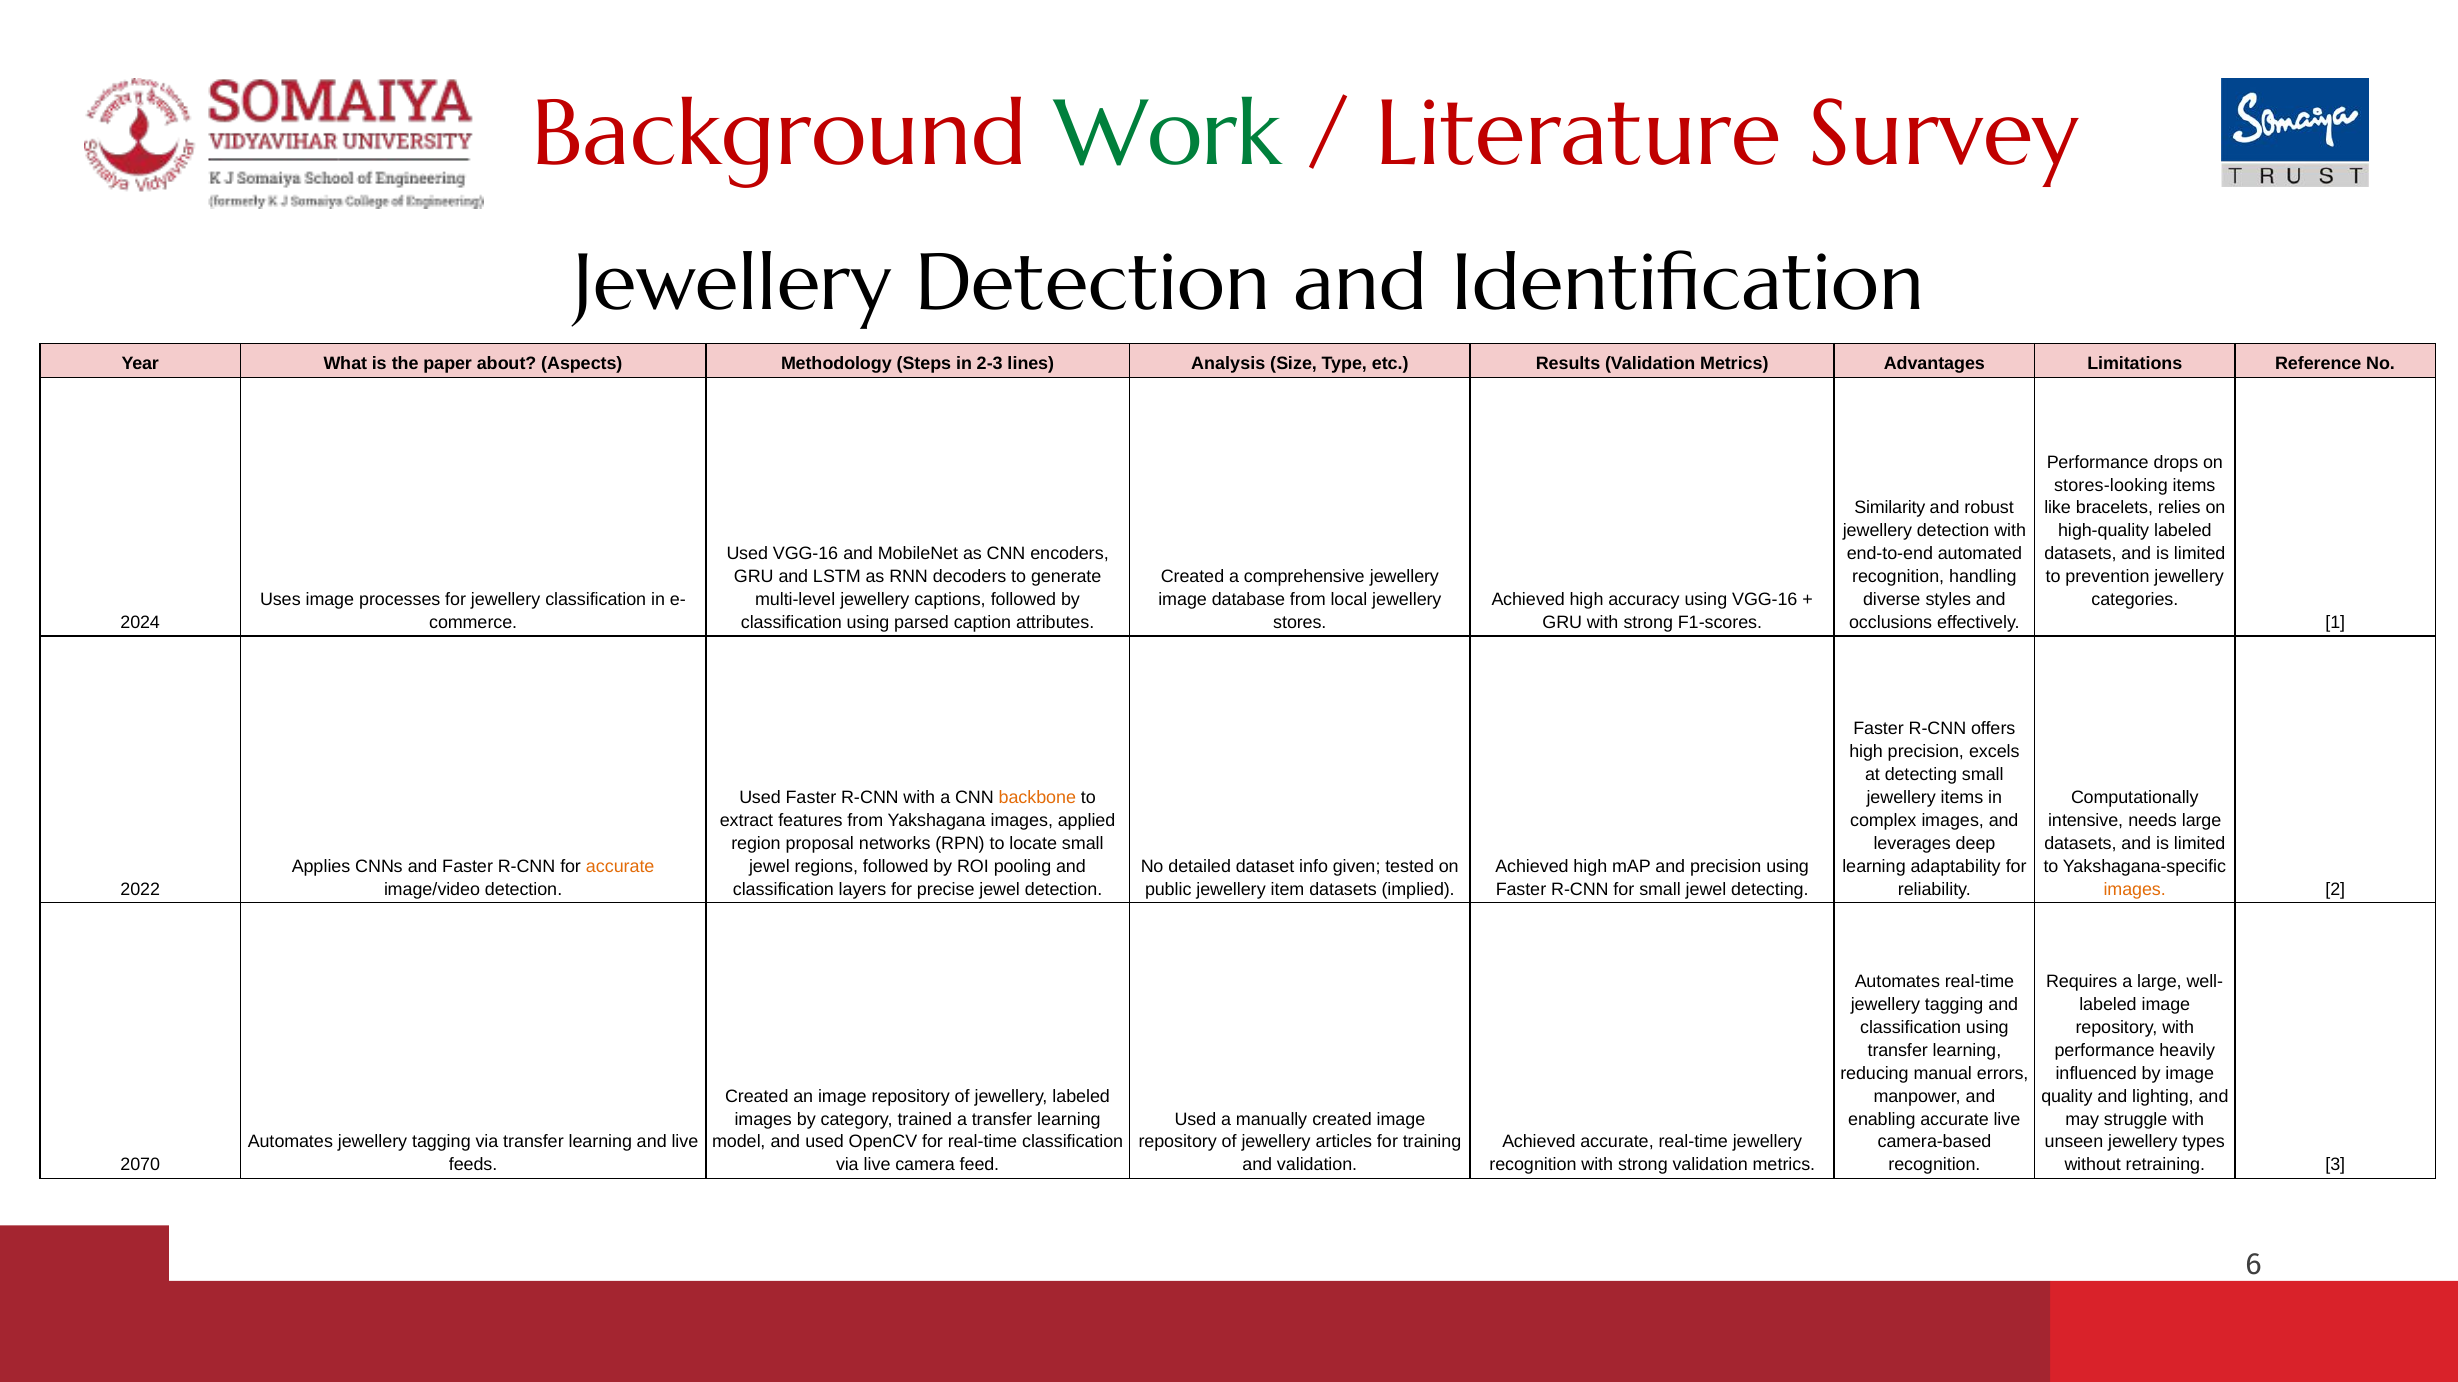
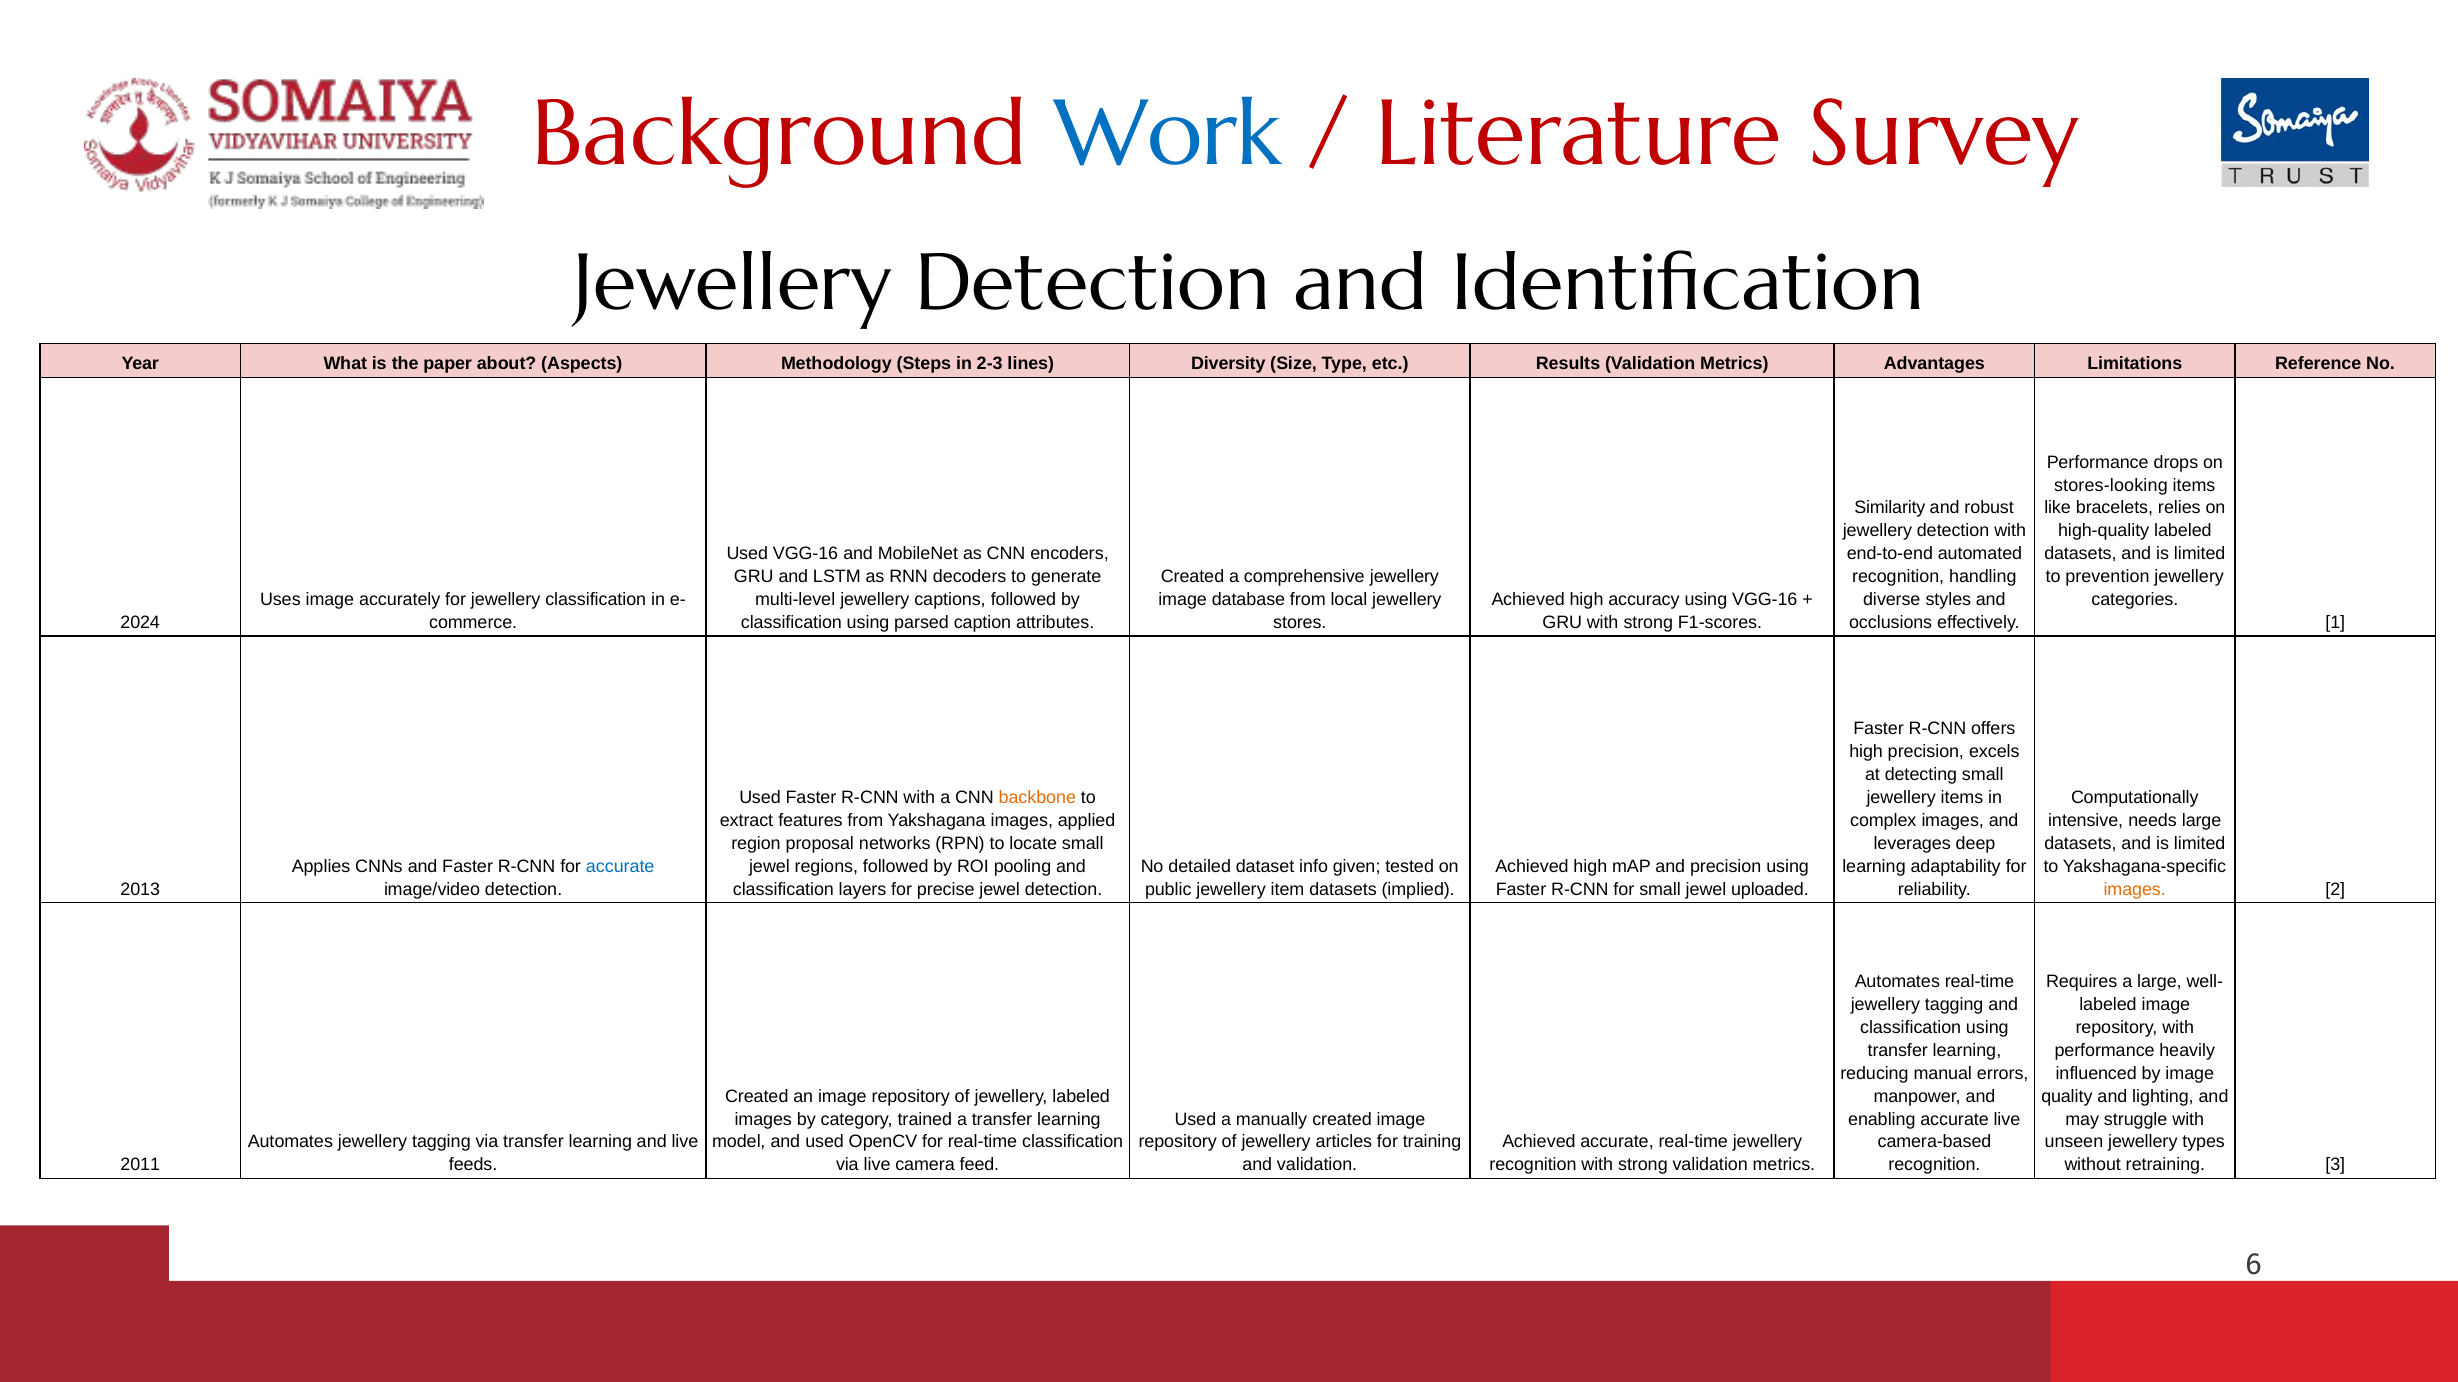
Work colour: green -> blue (1168, 134)
Analysis: Analysis -> Diversity (1228, 364)
processes: processes -> accurately (400, 600)
accurate colour: orange -> blue (620, 867)
2022: 2022 -> 2013 (140, 890)
jewel detecting: detecting -> uploaded (1770, 890)
2070: 2070 -> 2011 (140, 1165)
